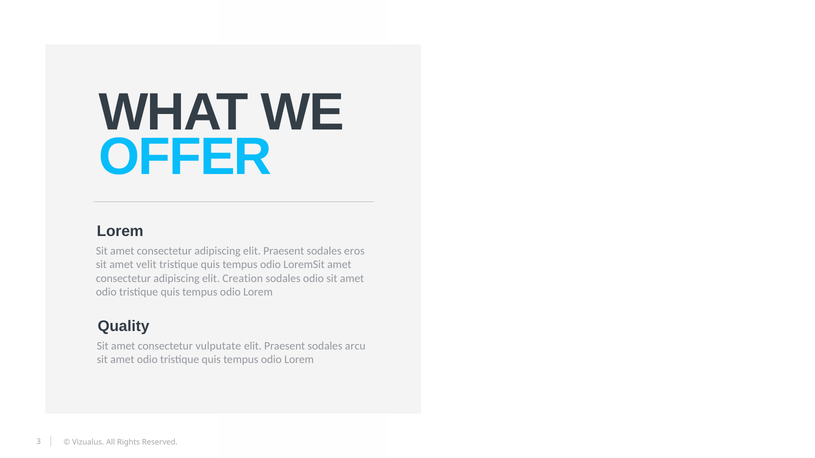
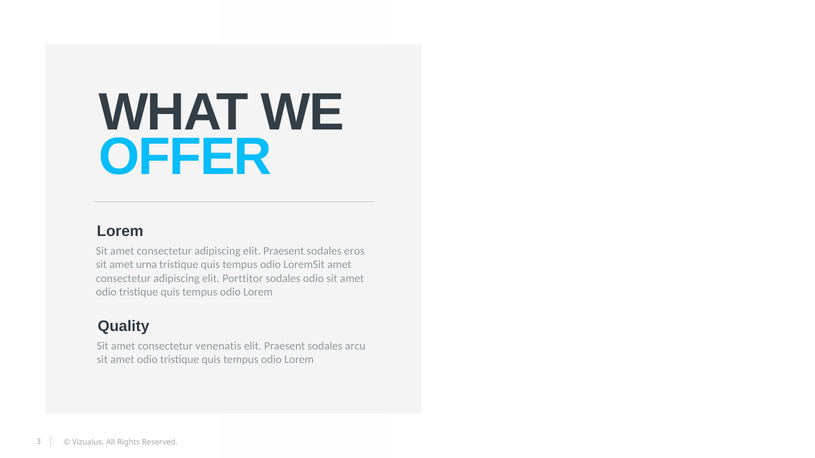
velit: velit -> urna (146, 265)
Creation: Creation -> Porttitor (243, 279)
vulputate: vulputate -> venenatis (218, 346)
